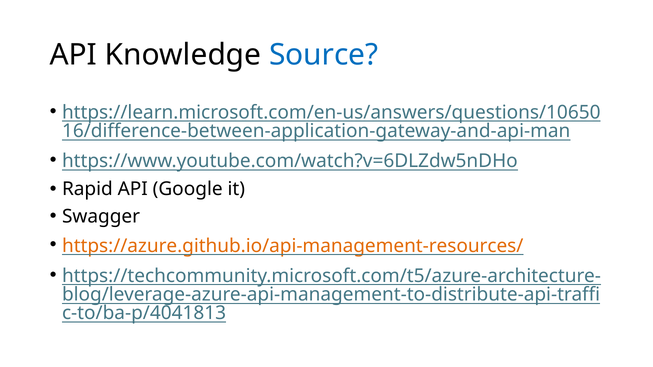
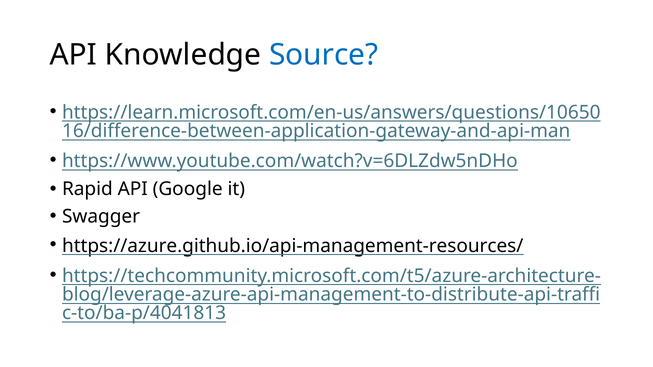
https://azure.github.io/api-management-resources/ colour: orange -> black (293, 246)
